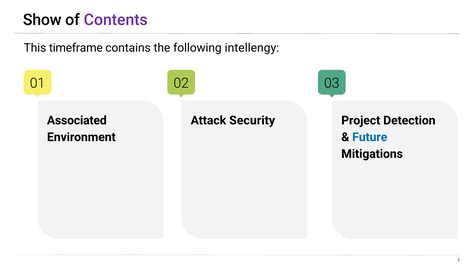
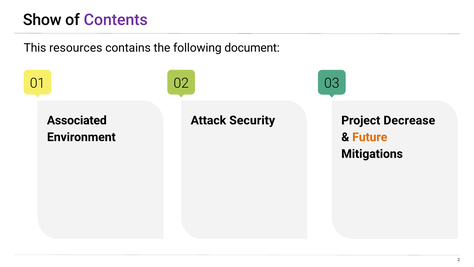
timeframe: timeframe -> resources (76, 48)
intellengy: intellengy -> document (252, 48)
Detection: Detection -> Decrease (409, 120)
Future colour: blue -> orange (370, 137)
